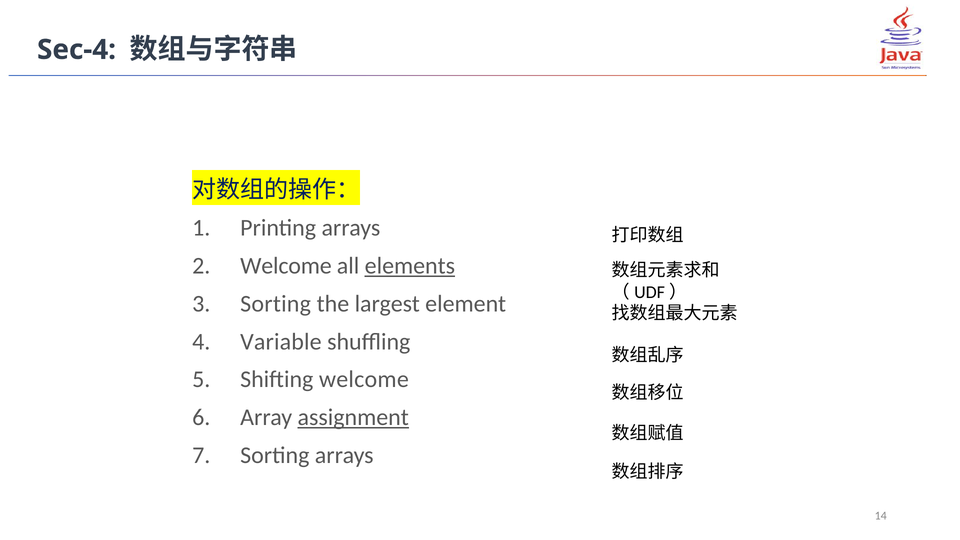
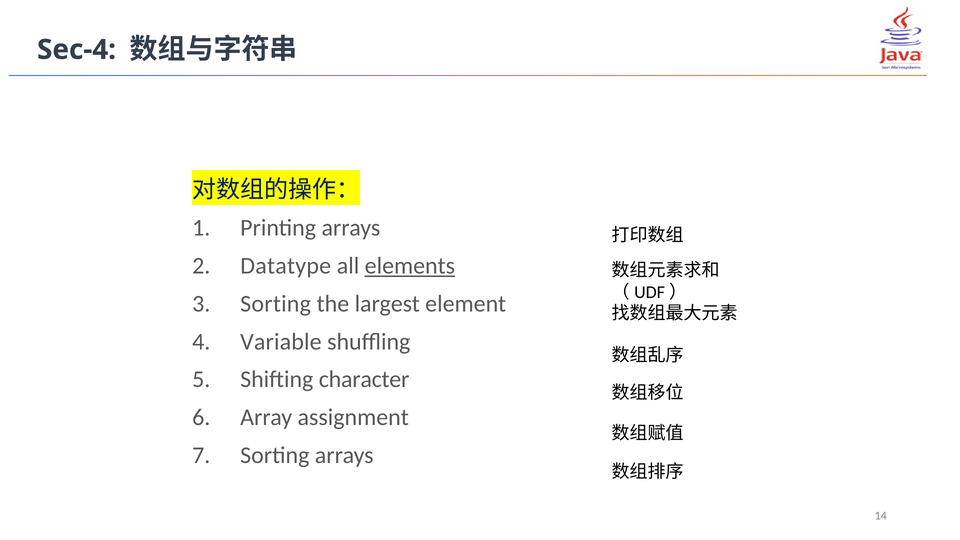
Welcome: Welcome -> Datatype (286, 266)
Shifting welcome: welcome -> character (364, 379)
assignment underline: present -> none (353, 417)
